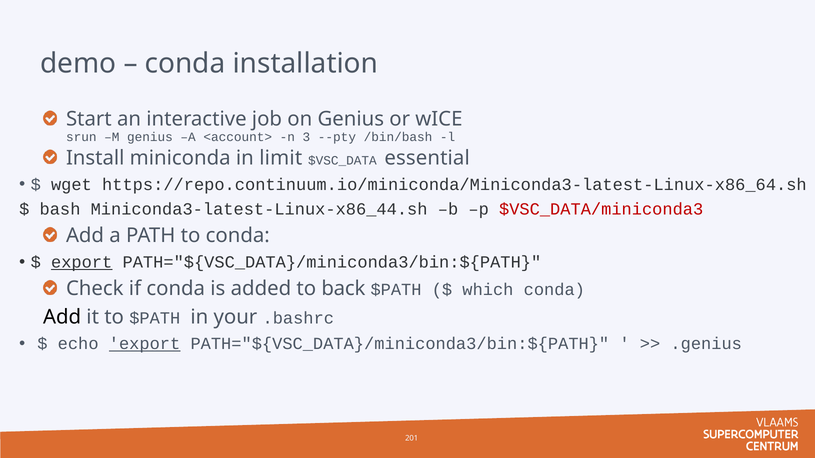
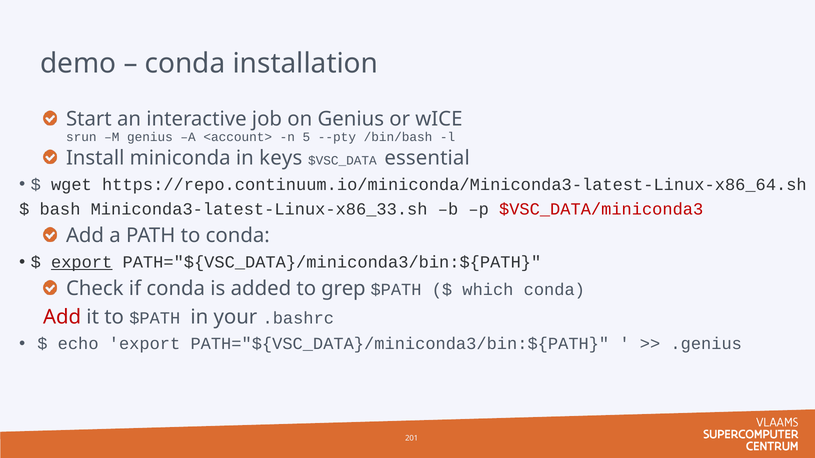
3: 3 -> 5 (306, 137)
limit: limit -> keys (281, 158)
Miniconda3-latest-Linux-x86_44.sh: Miniconda3-latest-Linux-x86_44.sh -> Miniconda3-latest-Linux-x86_33.sh (259, 209)
back: back -> grep (343, 289)
Add colour: black -> red (62, 317)
export underline: present -> none (145, 344)
